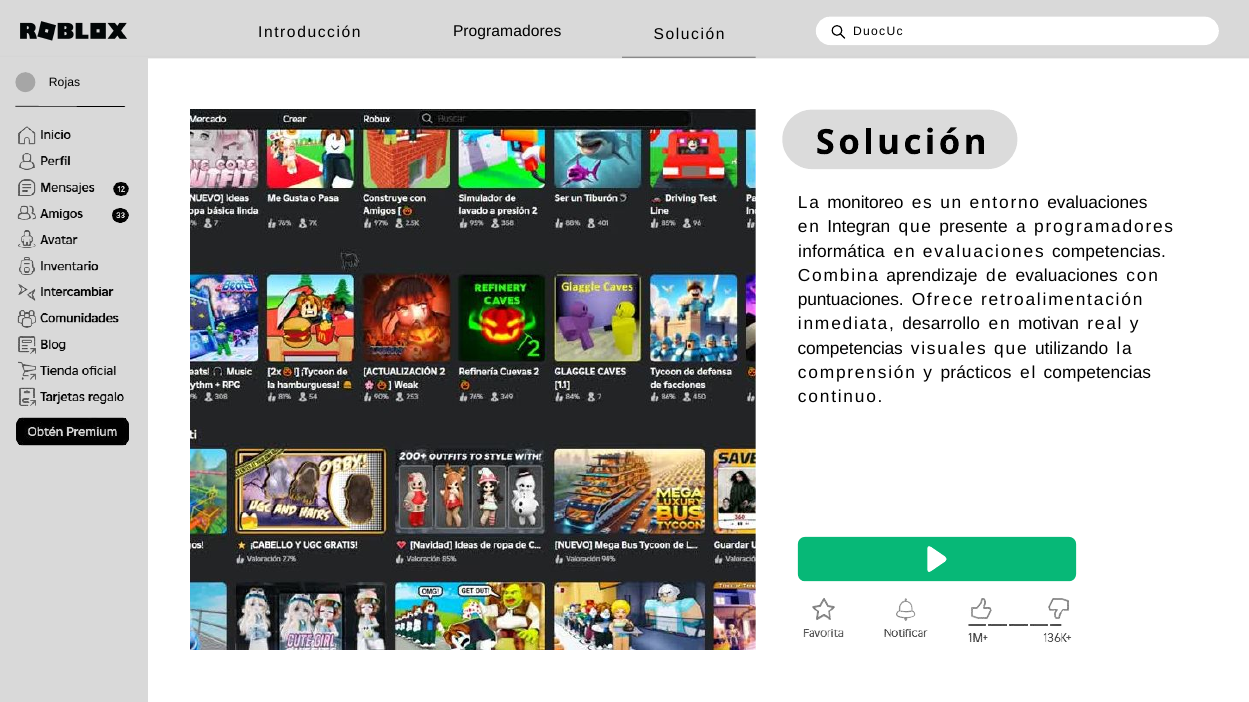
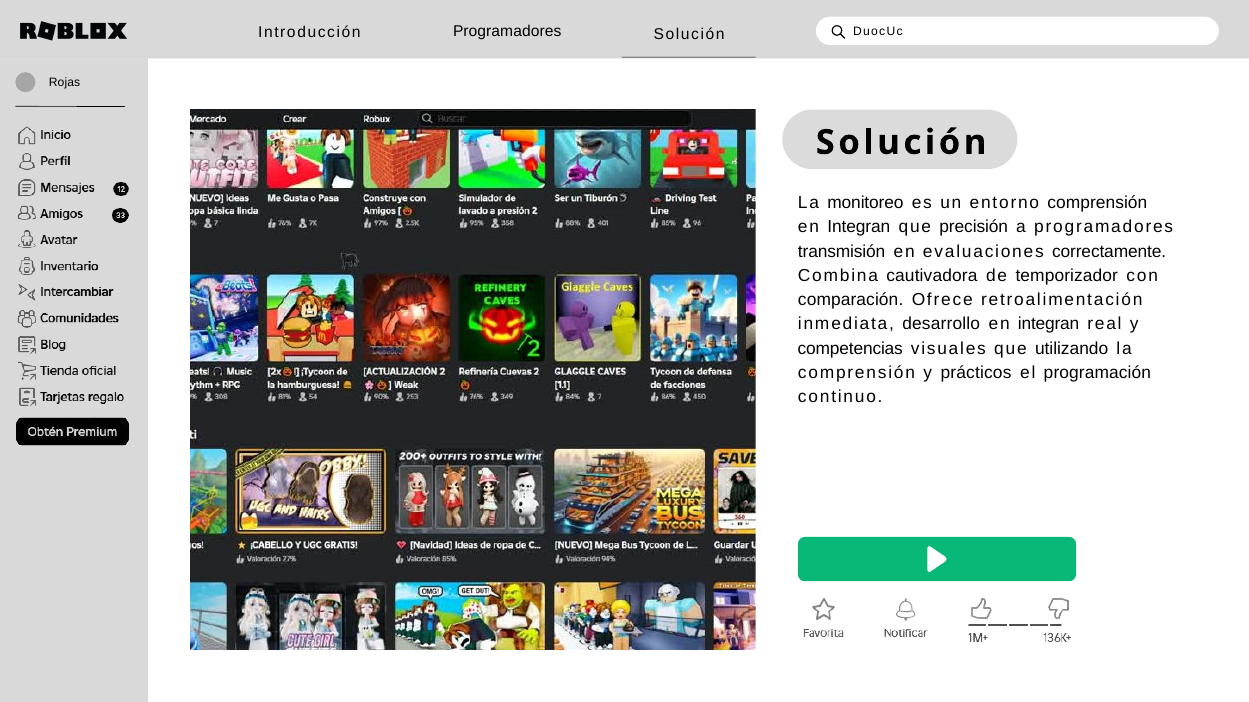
entorno evaluaciones: evaluaciones -> comprensión (1097, 203)
presente: presente -> precisión (974, 227)
informática: informática -> transmisión (842, 252)
evaluaciones competencias: competencias -> correctamente (1109, 252)
aprendizaje: aprendizaje -> cautivadora (932, 276)
de evaluaciones: evaluaciones -> temporizador (1067, 276)
puntuaciones: puntuaciones -> comparación (851, 300)
motivan: motivan -> integran (1049, 324)
el competencias: competencias -> programación (1097, 373)
